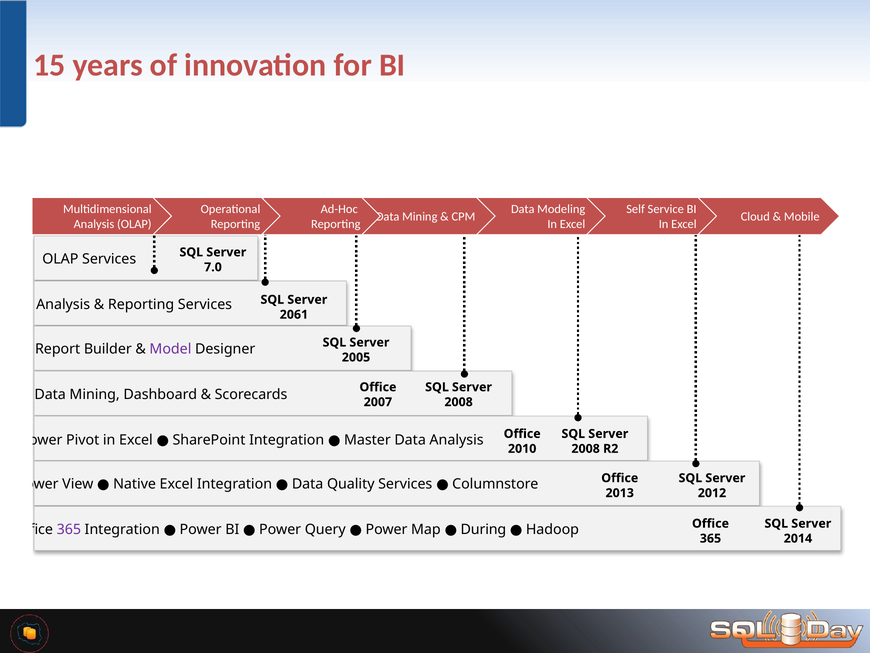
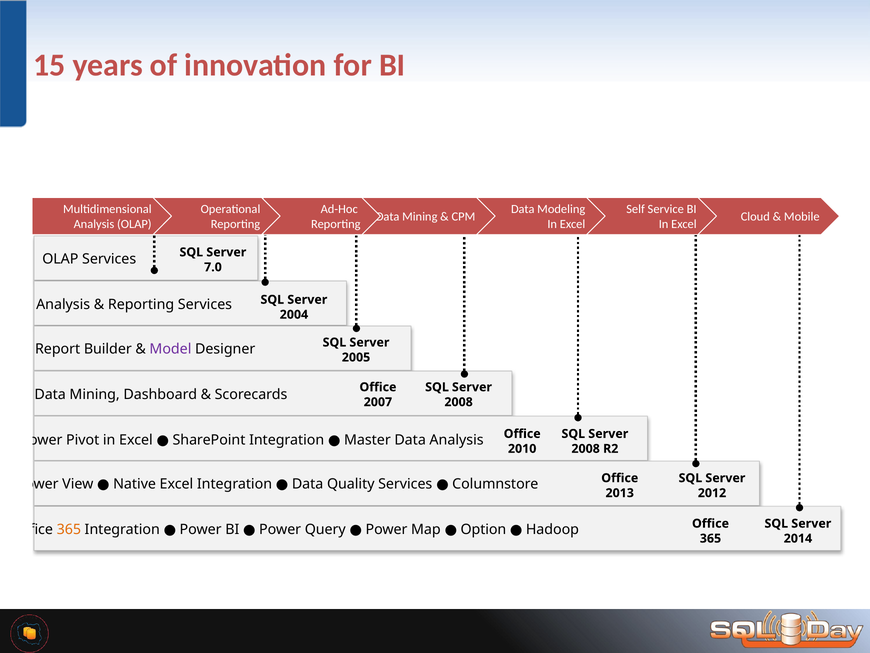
2061: 2061 -> 2004 (294, 314)
365 colour: purple -> orange (69, 529)
During: During -> Option (483, 529)
